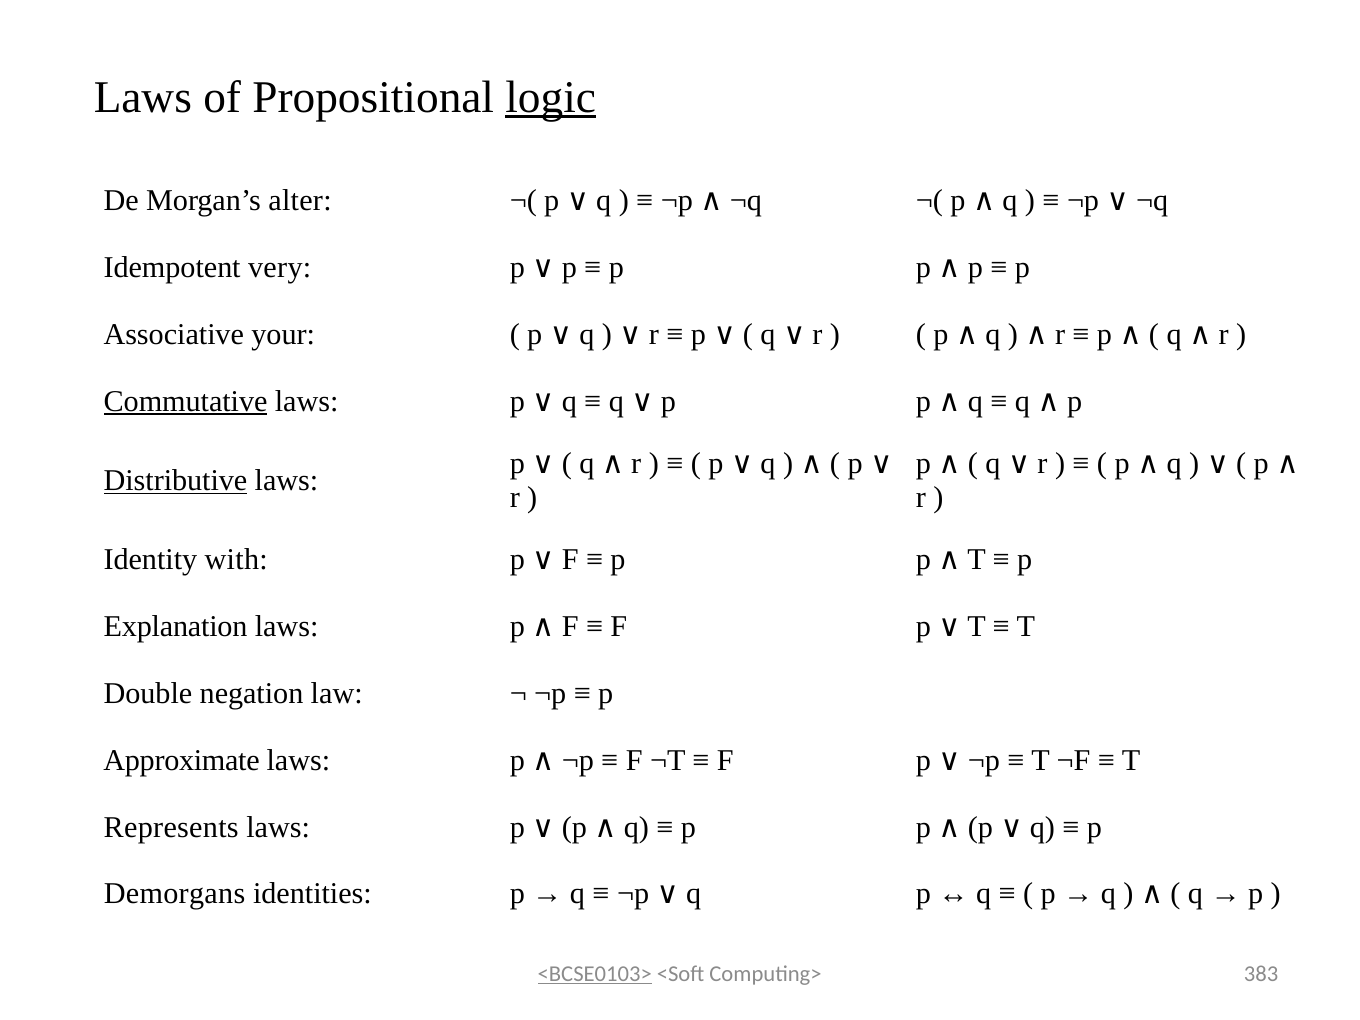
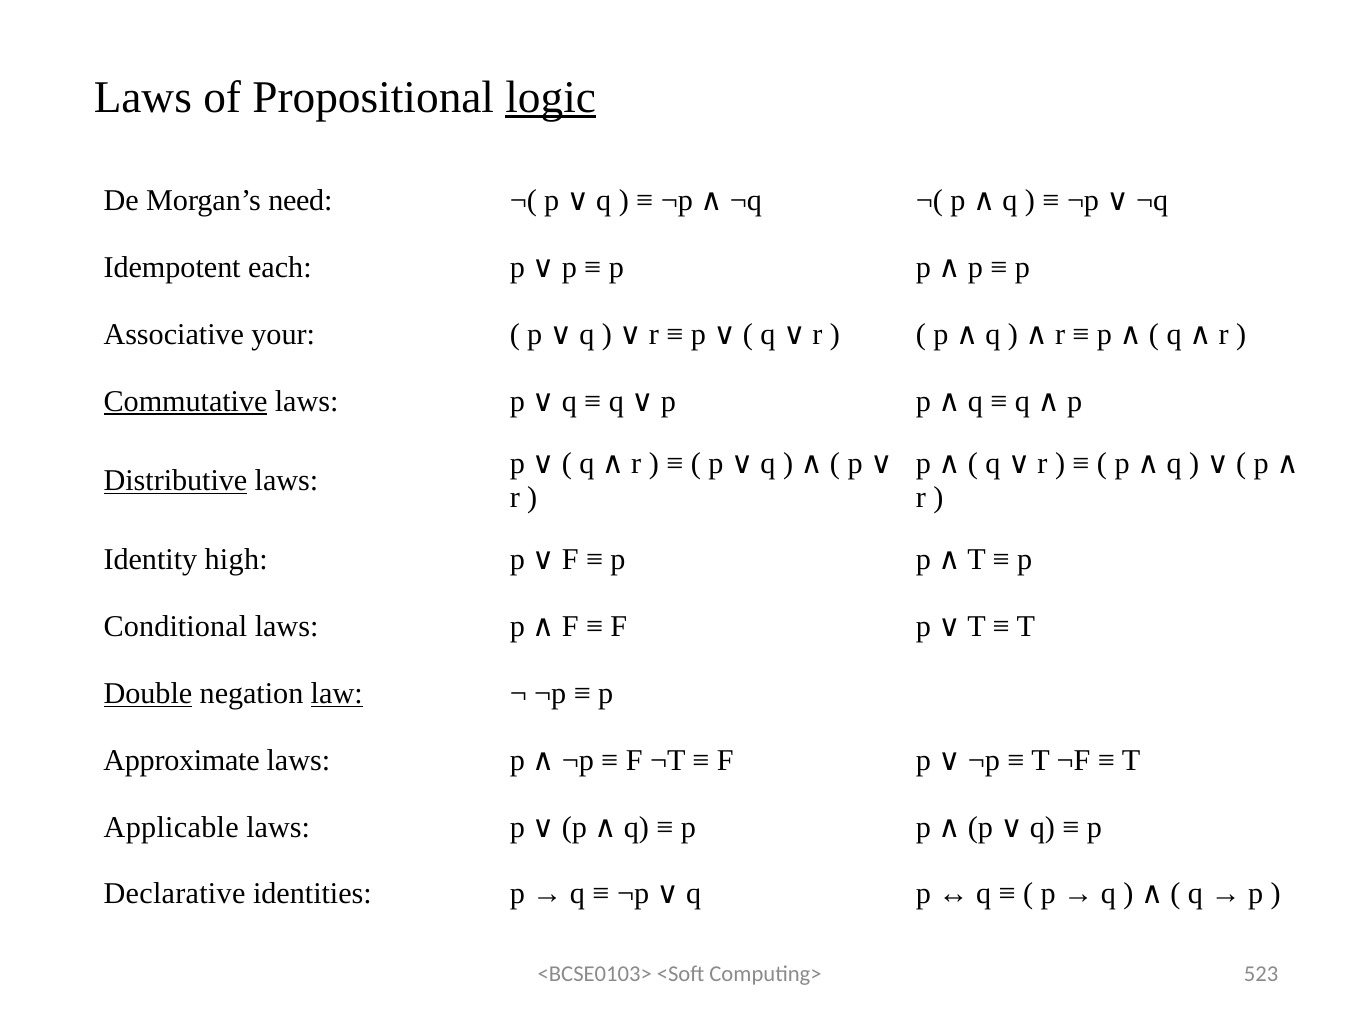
alter: alter -> need (300, 201)
very: very -> each (280, 268)
with: with -> high (236, 560)
Explanation: Explanation -> Conditional (175, 627)
Double underline: none -> present (148, 693)
law underline: none -> present (337, 693)
Represents: Represents -> Applicable (171, 827)
Demorgans: Demorgans -> Declarative (175, 894)
<BCSE0103> underline: present -> none (595, 974)
383: 383 -> 523 (1261, 974)
